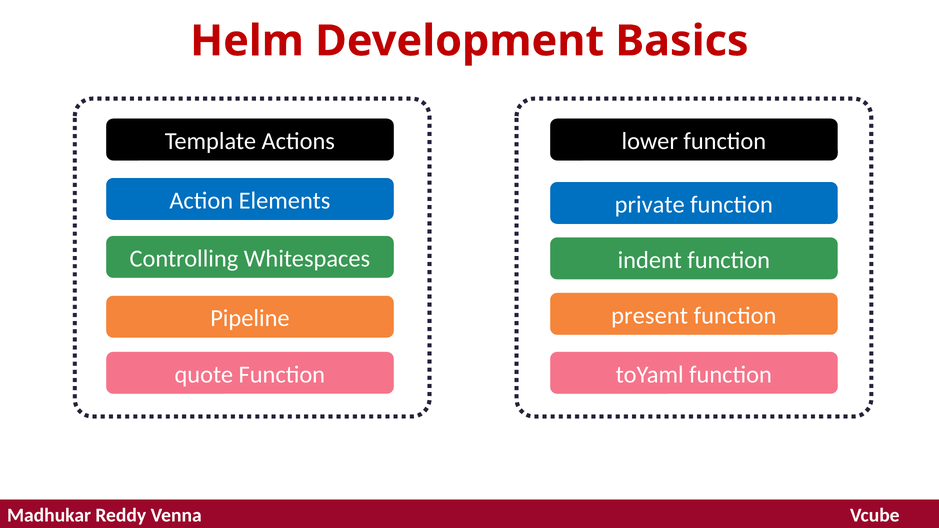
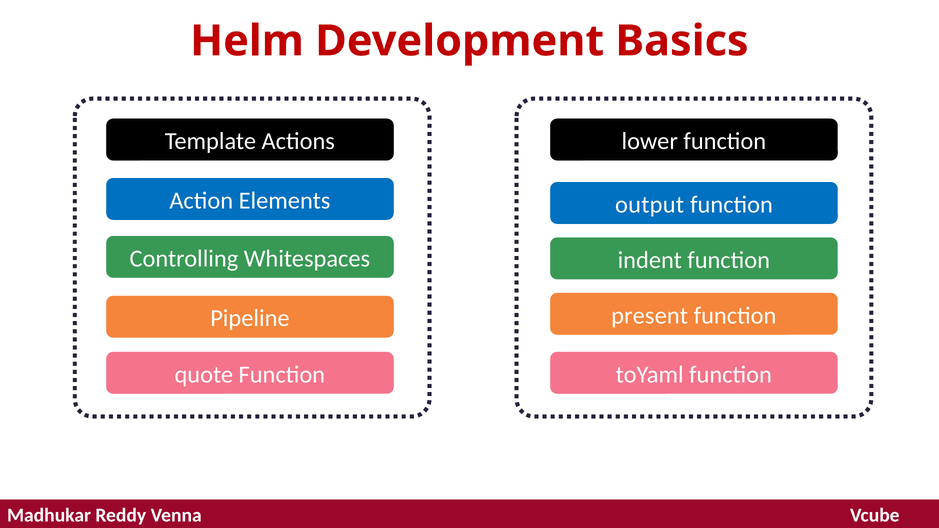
private: private -> output (650, 205)
